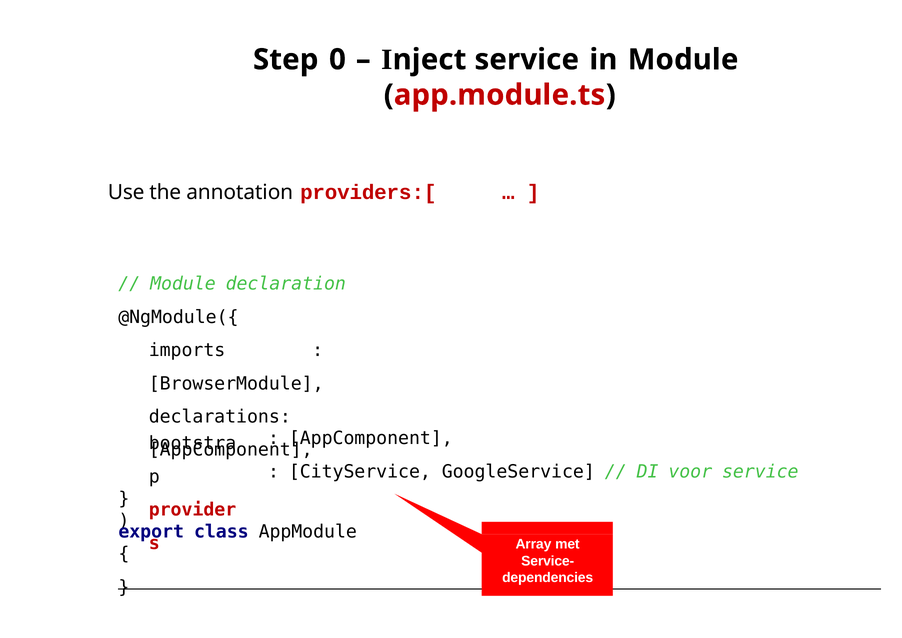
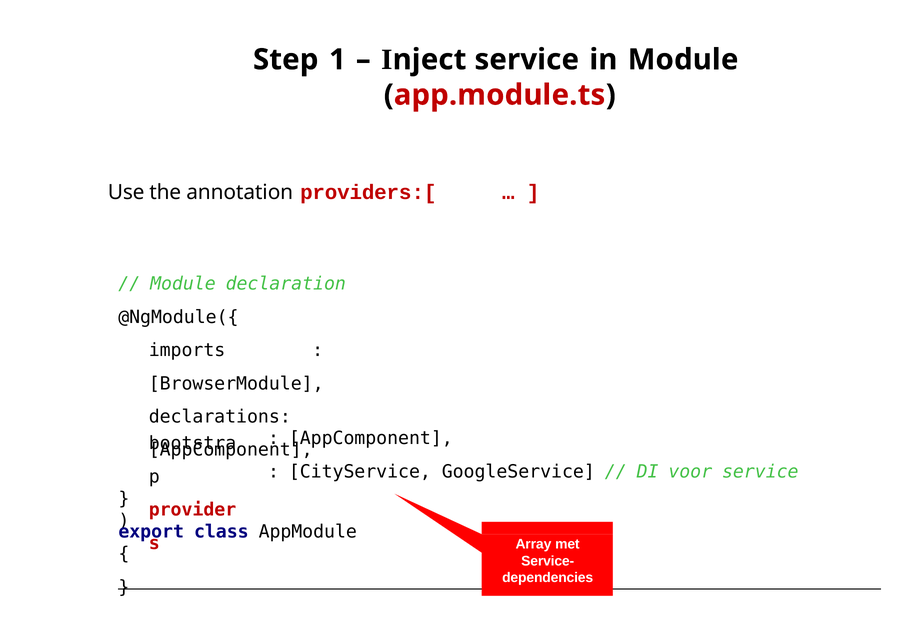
0: 0 -> 1 (337, 60)
